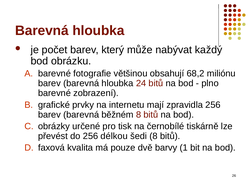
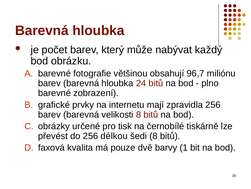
68,2: 68,2 -> 96,7 (196, 73)
běžném: běžném -> velikosti (117, 114)
